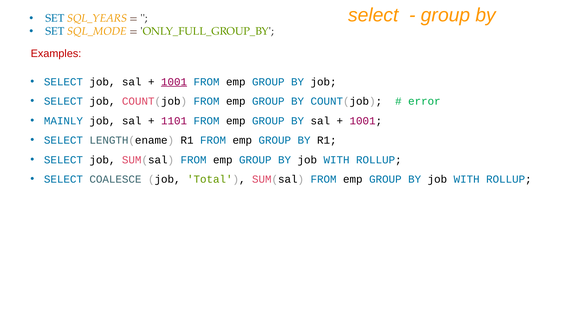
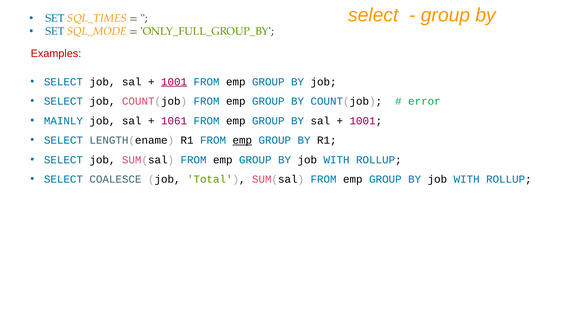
SQL_YEARS: SQL_YEARS -> SQL_TIMES (97, 18)
1101: 1101 -> 1061 (174, 121)
emp underline: none -> present (242, 140)
